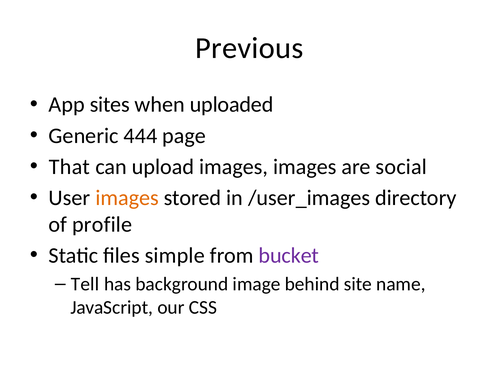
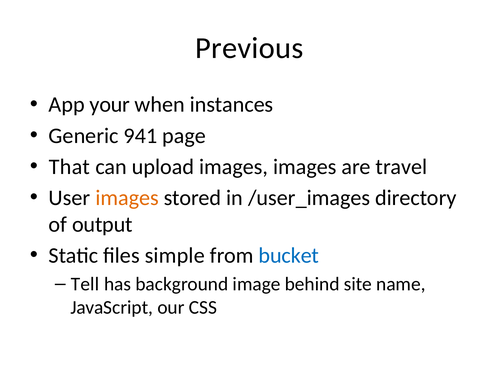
sites: sites -> your (110, 105)
uploaded: uploaded -> instances (232, 105)
444: 444 -> 941 (140, 136)
social: social -> travel (401, 167)
profile: profile -> output (102, 225)
bucket colour: purple -> blue (289, 256)
